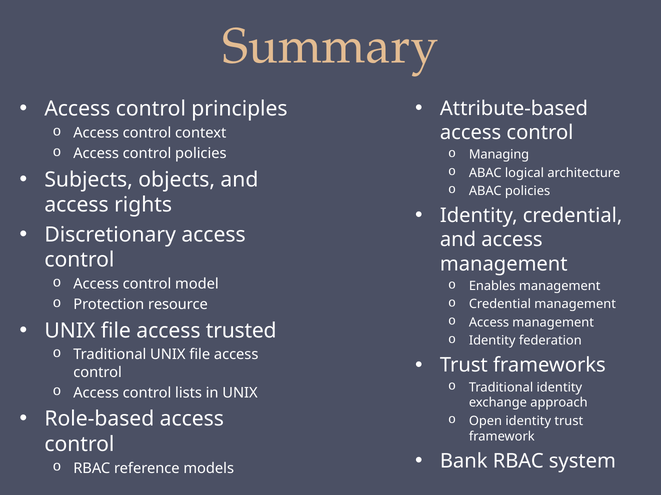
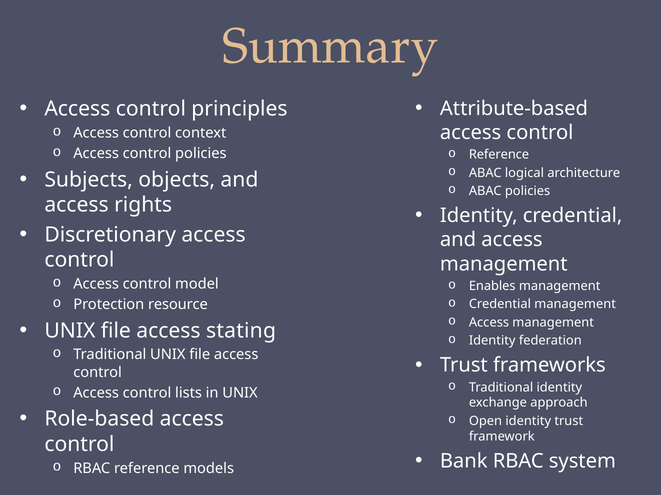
Managing: Managing -> Reference (499, 155)
trusted: trusted -> stating (241, 331)
